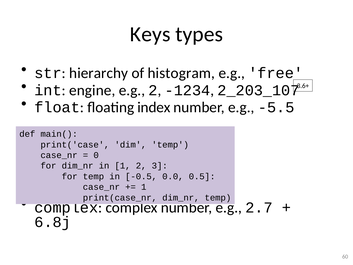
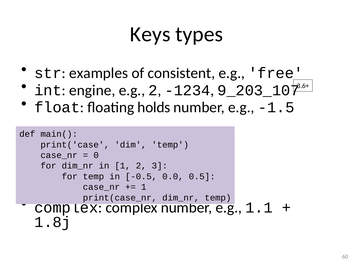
hierarchy: hierarchy -> examples (99, 73)
histogram: histogram -> consistent (181, 73)
2_203_107: 2_203_107 -> 9_203_107 (258, 90)
index: index -> holds (154, 107)
-5.5: -5.5 -> -1.5 (276, 107)
2.7: 2.7 -> 1.1 (259, 207)
6.8j: 6.8j -> 1.8j (53, 222)
